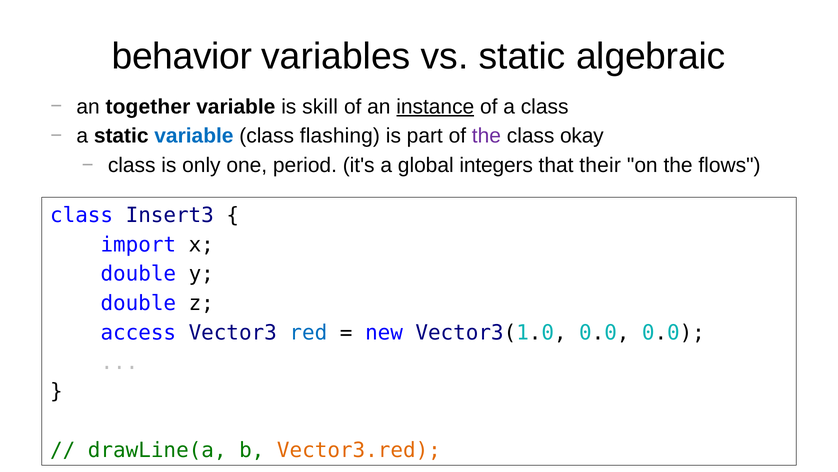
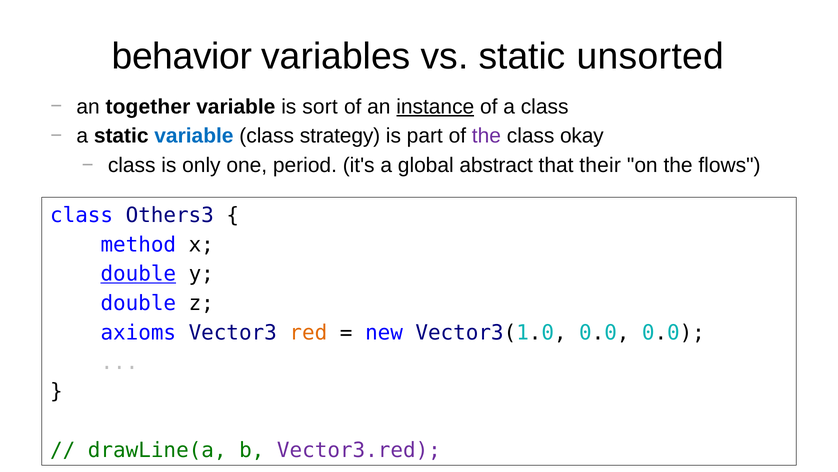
algebraic: algebraic -> unsorted (650, 56)
skill: skill -> sort (320, 107)
flashing: flashing -> strategy (340, 136)
integers: integers -> abstract (496, 165)
Insert3: Insert3 -> Others3 (170, 215)
import: import -> method (138, 244)
double underline: none -> present (138, 274)
access: access -> axioms (138, 332)
red colour: blue -> orange (308, 332)
Vector3.red colour: orange -> purple (359, 450)
